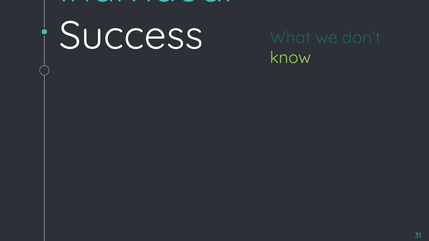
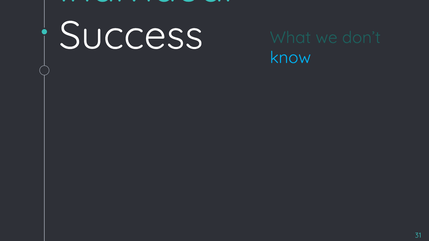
know colour: light green -> light blue (290, 58)
